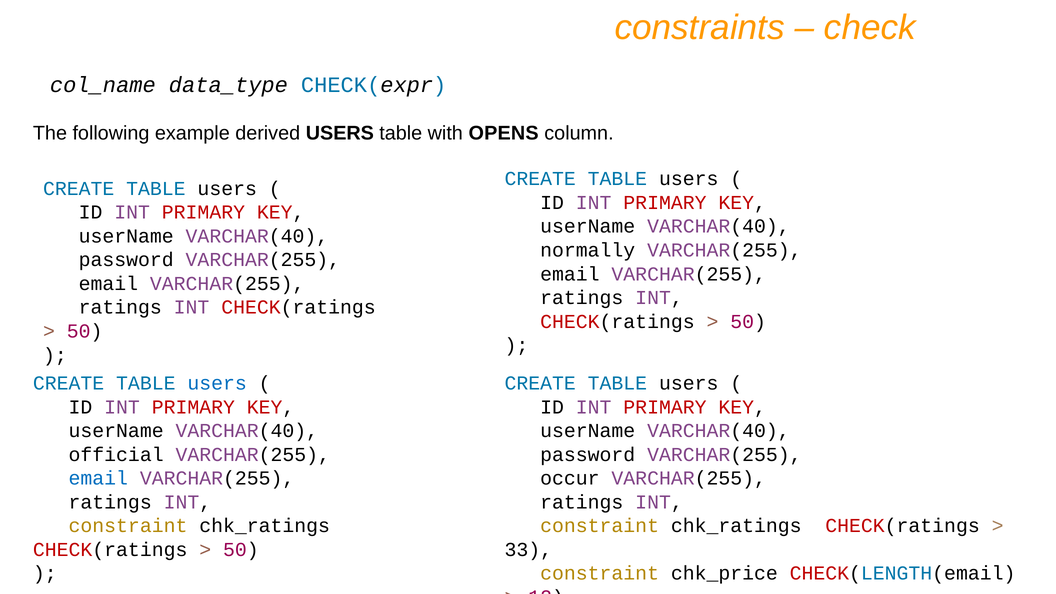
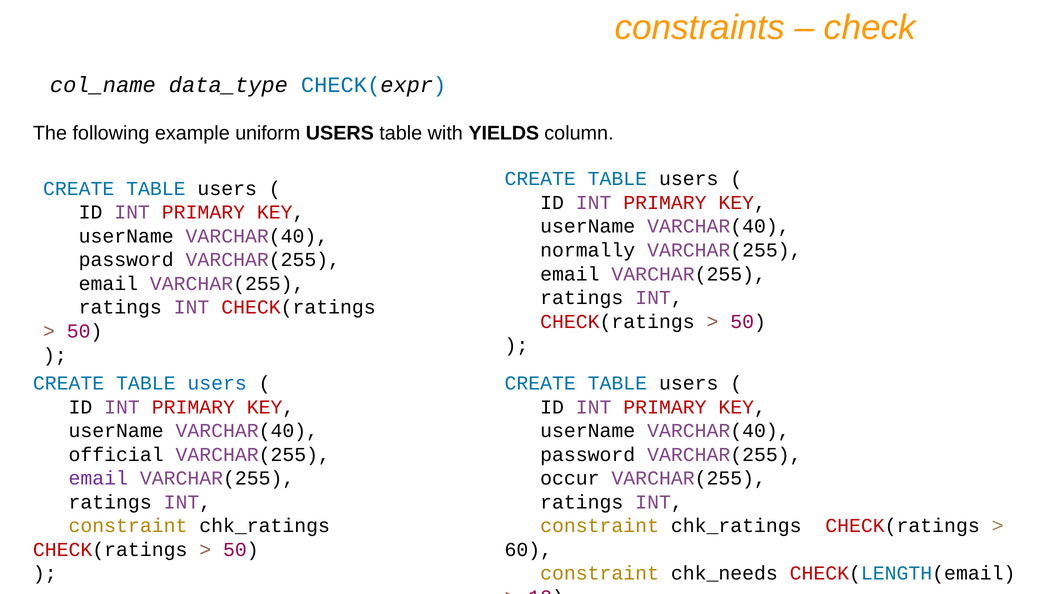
derived: derived -> uniform (268, 133)
OPENS: OPENS -> YIELDS (504, 133)
email colour: blue -> purple (98, 478)
33: 33 -> 60 (528, 550)
chk_price: chk_price -> chk_needs (724, 573)
